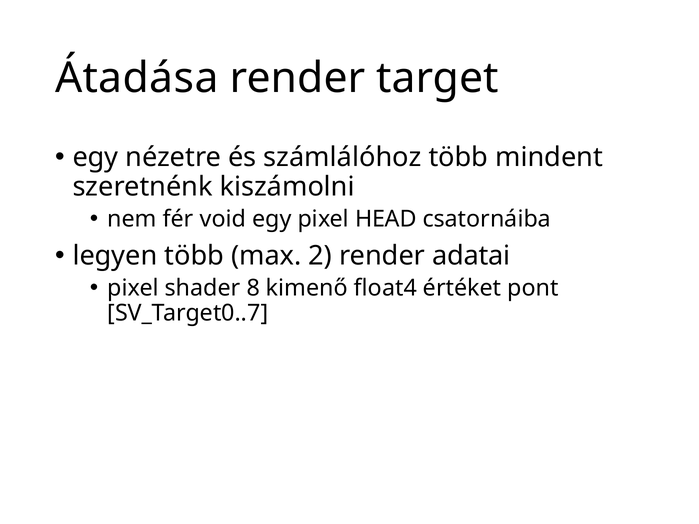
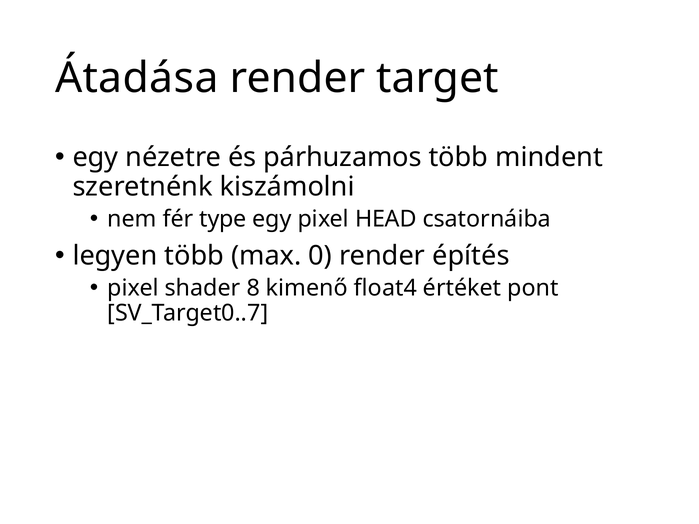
számlálóhoz: számlálóhoz -> párhuzamos (343, 158)
void: void -> type (223, 219)
2: 2 -> 0 (320, 256)
adatai: adatai -> építés (471, 256)
